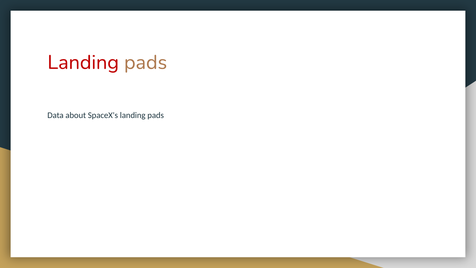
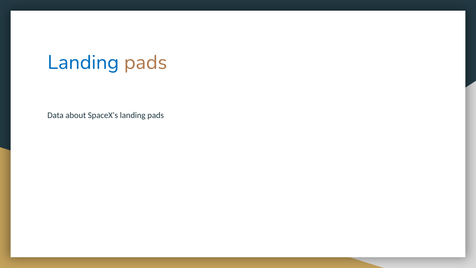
Landing colour: red -> blue (83, 62)
